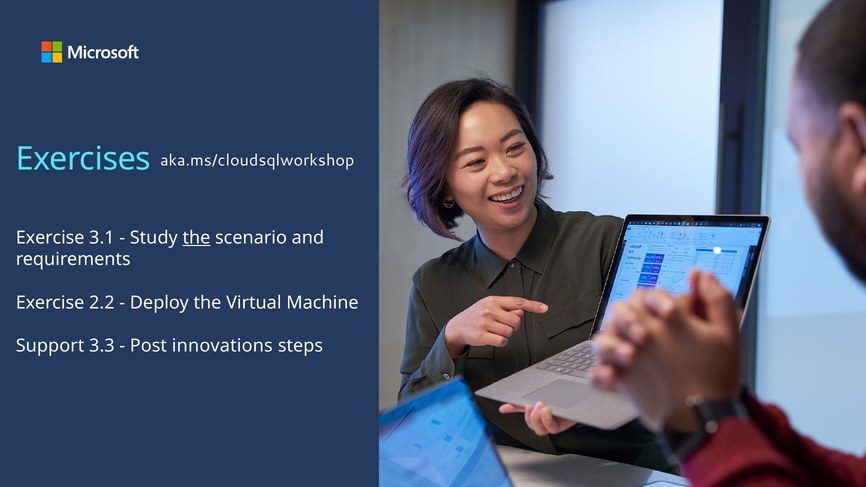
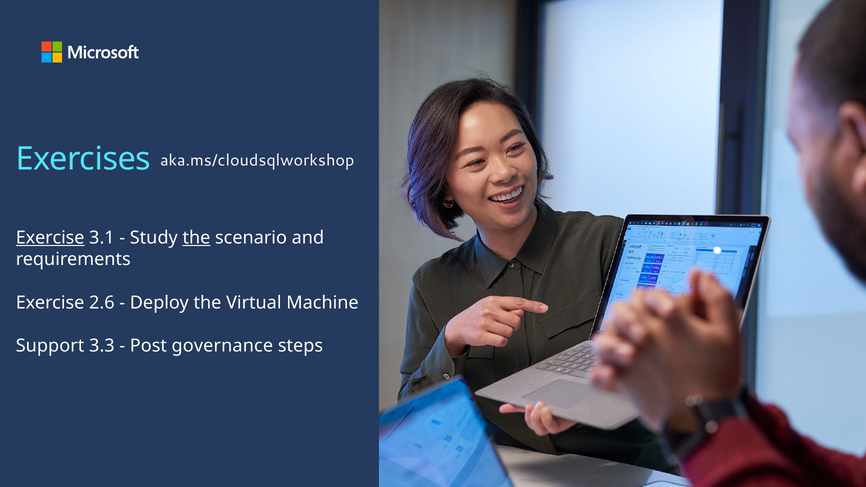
Exercise underline: none -> present (50, 238)
2.2: 2.2 -> 2.6 (102, 303)
innovations: innovations -> governance (222, 346)
